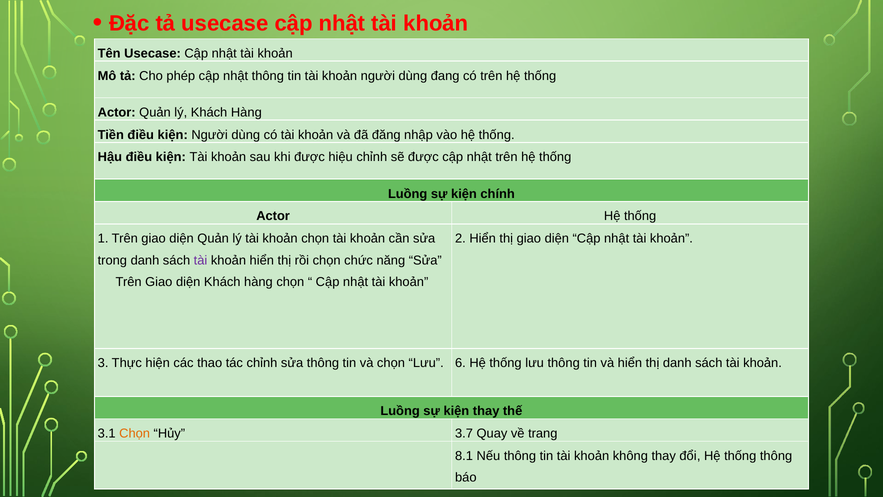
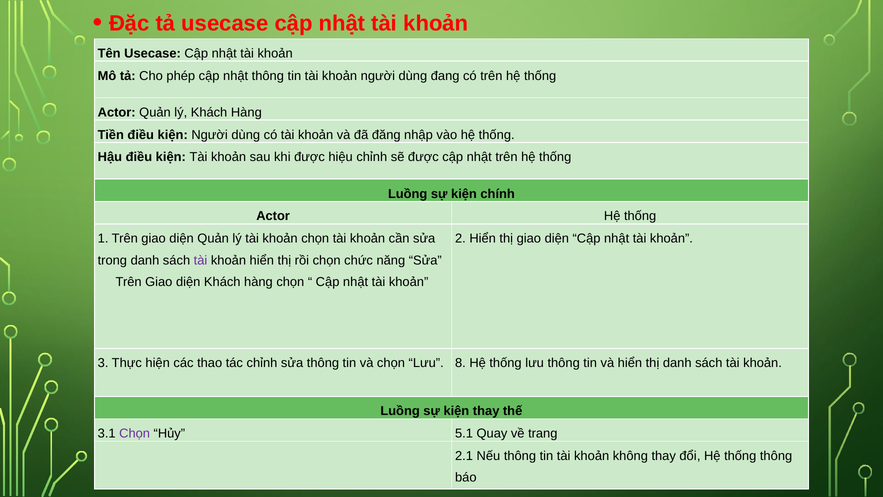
6: 6 -> 8 (460, 363)
Chọn colour: orange -> purple (135, 433)
3.7: 3.7 -> 5.1 (464, 433)
8.1: 8.1 -> 2.1 (464, 456)
